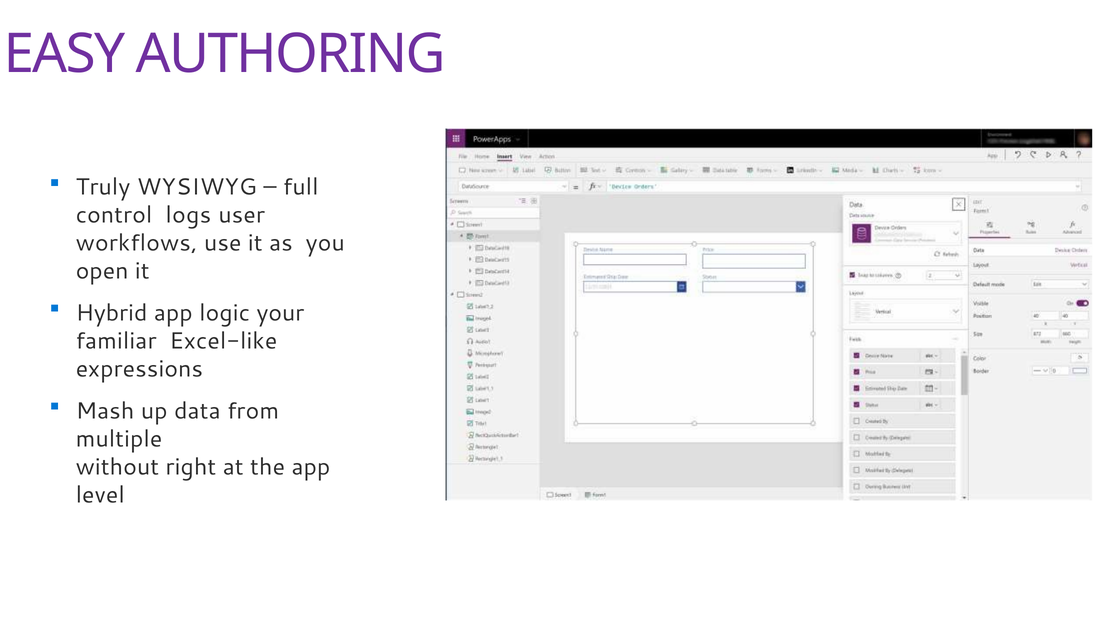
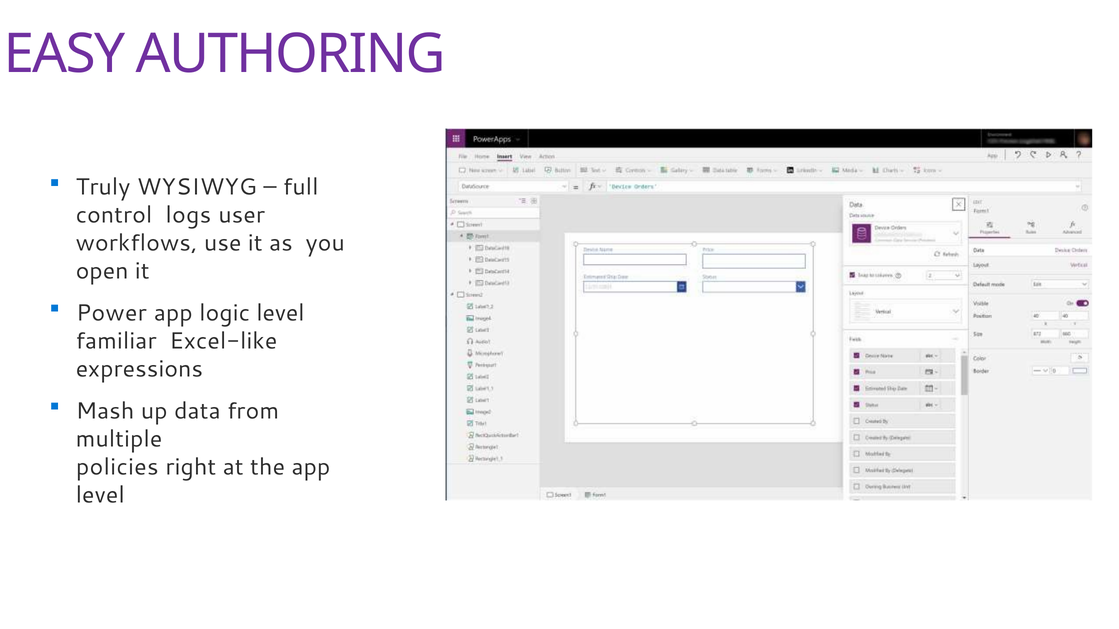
Hybrid: Hybrid -> Power (111, 313)
logic your: your -> level (280, 313)
without: without -> policies (117, 467)
